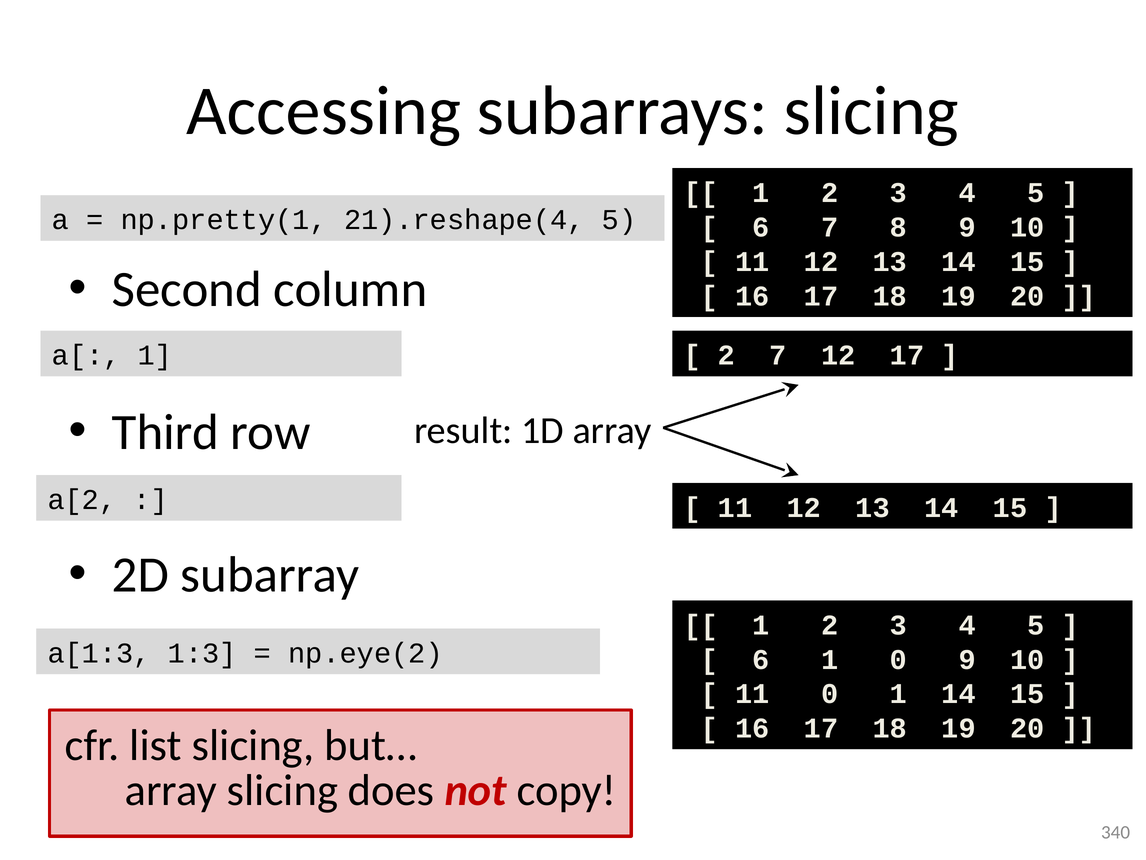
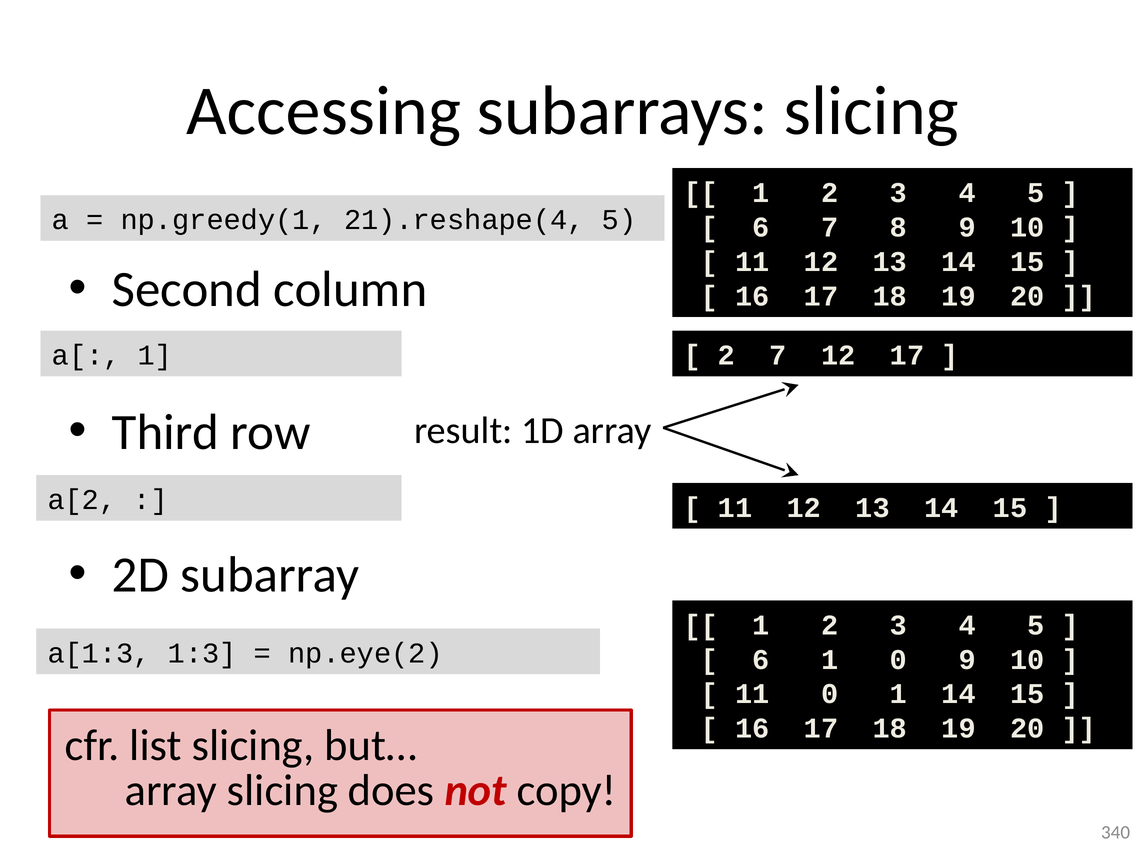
np.pretty(1: np.pretty(1 -> np.greedy(1 (224, 220)
